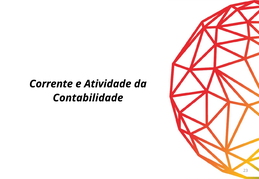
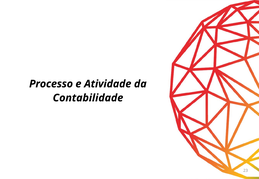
Corrente: Corrente -> Processo (51, 84)
